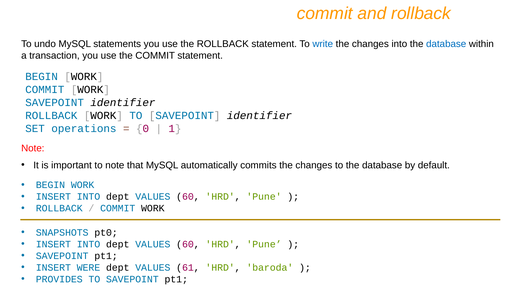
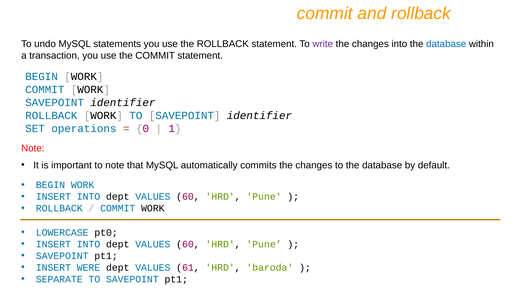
write colour: blue -> purple (323, 44)
SNAPSHOTS: SNAPSHOTS -> LOWERCASE (62, 233)
PROVIDES: PROVIDES -> SEPARATE (59, 280)
